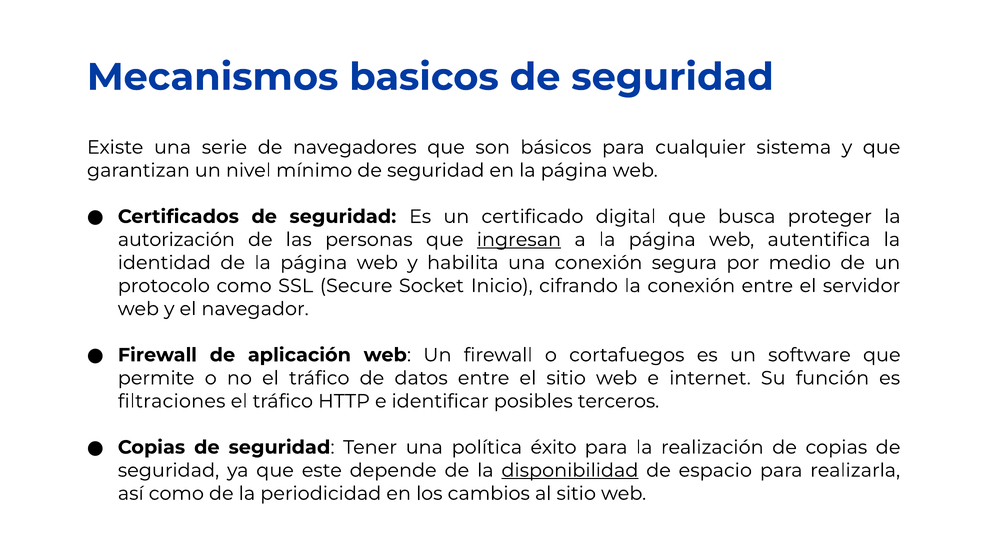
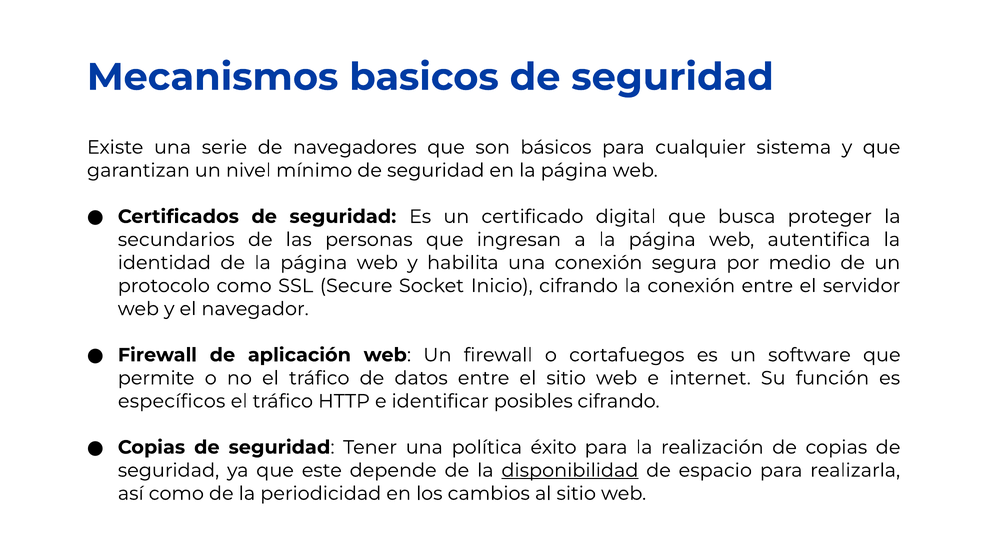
autorización: autorización -> secundarios (176, 240)
ingresan underline: present -> none (519, 240)
filtraciones: filtraciones -> específicos (172, 401)
posibles terceros: terceros -> cifrando (618, 401)
